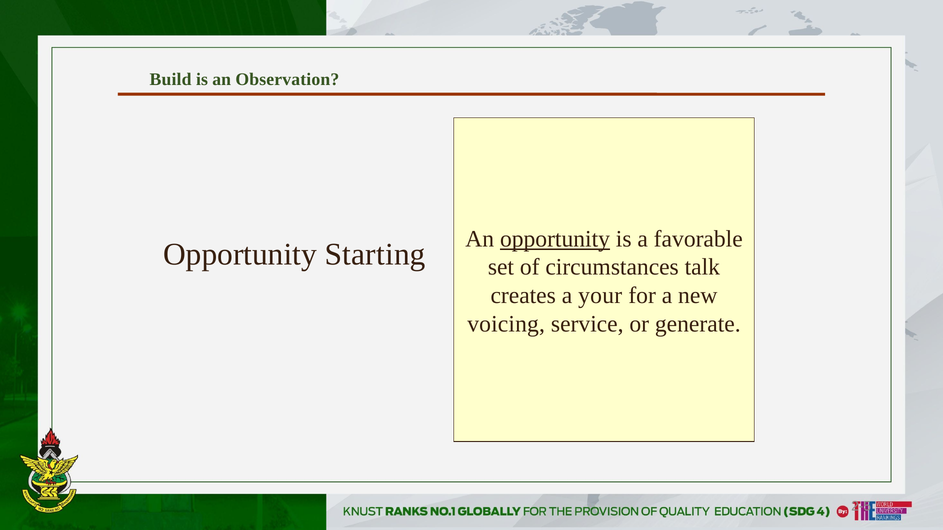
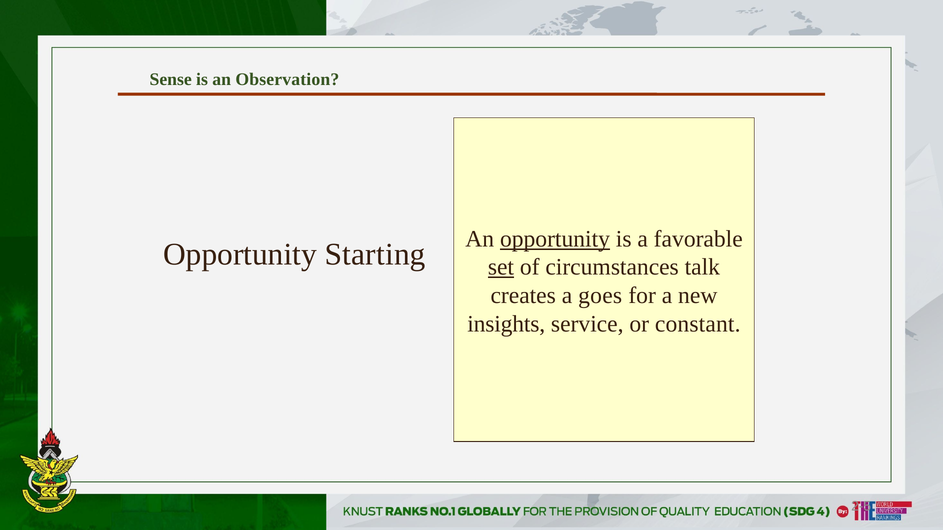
Build: Build -> Sense (171, 80)
set underline: none -> present (501, 267)
your: your -> goes (600, 296)
voicing: voicing -> insights (506, 324)
generate: generate -> constant (698, 324)
